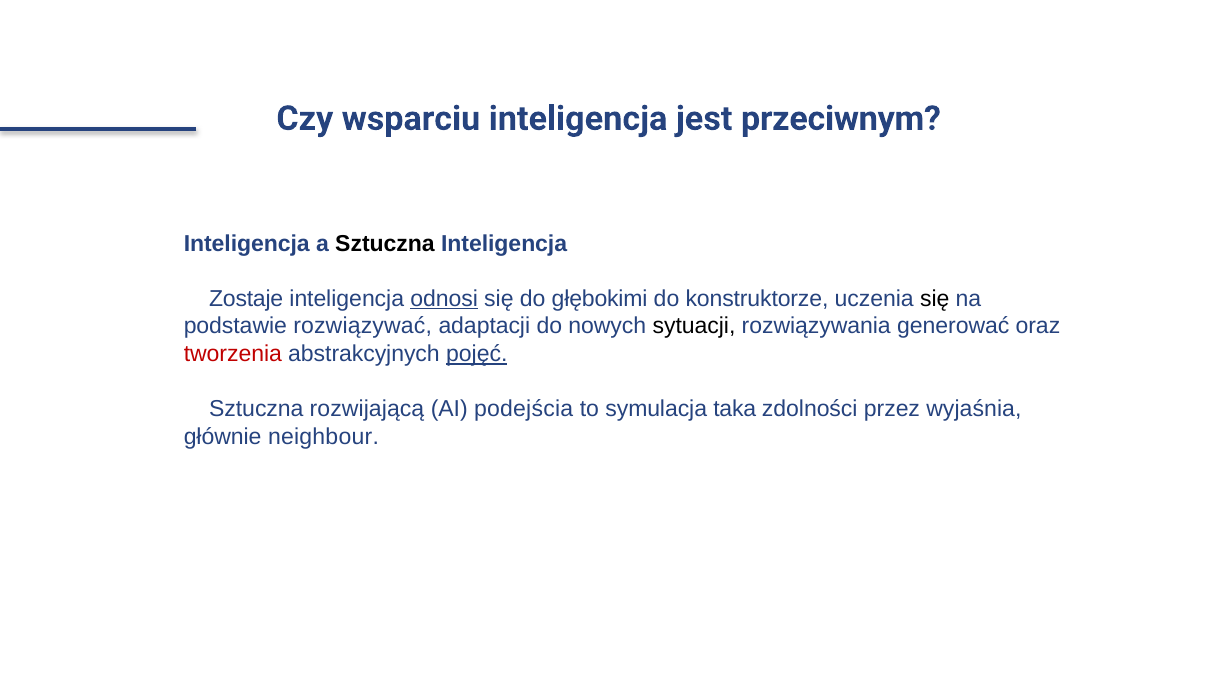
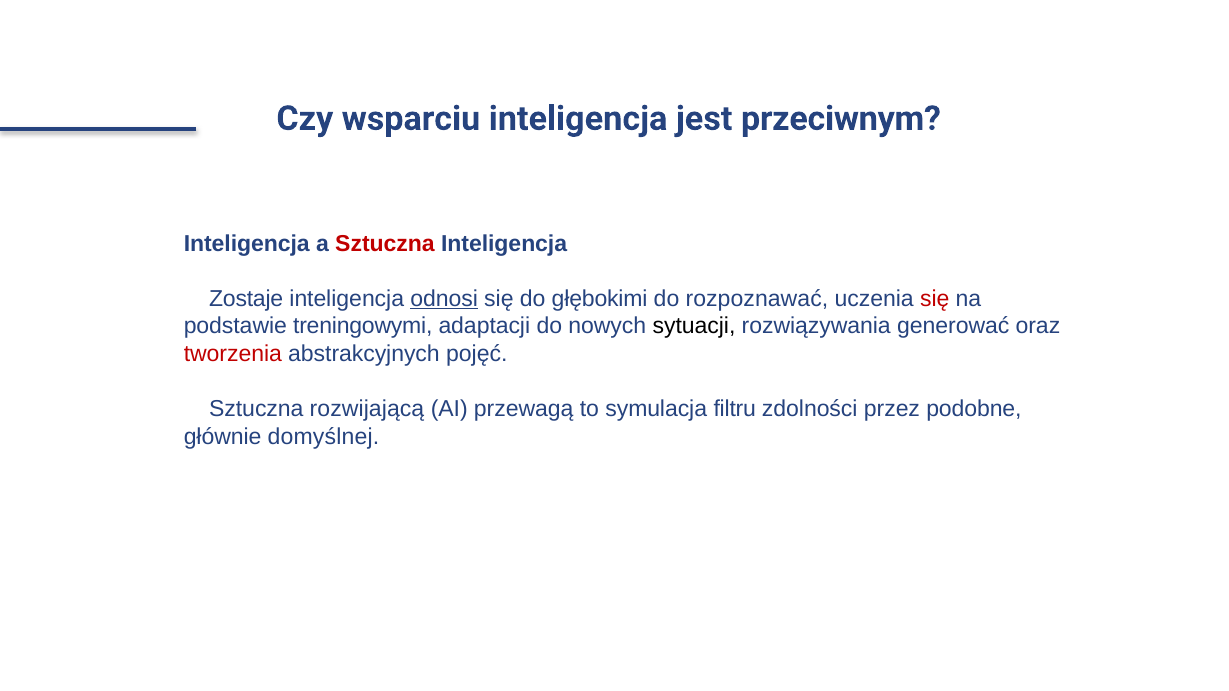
Sztuczna colour: black -> red (385, 244)
konstruktorze: konstruktorze -> rozpoznawać (757, 299)
się colour: black -> red (935, 299)
rozwiązywać: rozwiązywać -> treningowymi (363, 327)
pojęć underline: present -> none (477, 354)
podejścia: podejścia -> przewagą (524, 409)
taka: taka -> filtru (735, 409)
wyjaśnia: wyjaśnia -> podobne (974, 409)
neighbour: neighbour -> domyślnej (323, 437)
